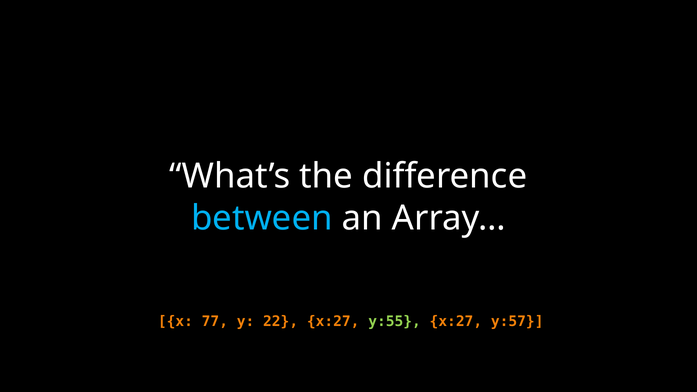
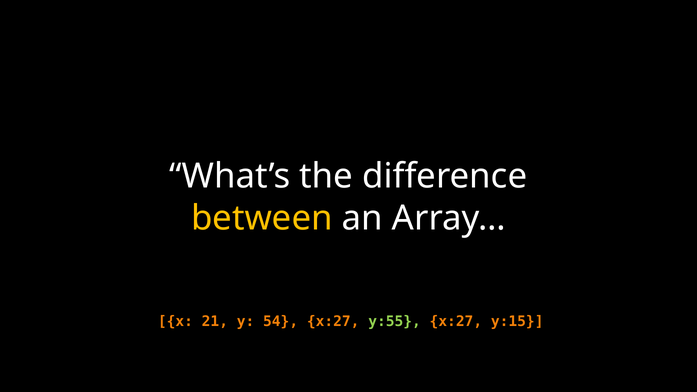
between colour: light blue -> yellow (262, 218)
77: 77 -> 21 (215, 322)
22: 22 -> 54 (281, 322)
y:57: y:57 -> y:15 (517, 322)
